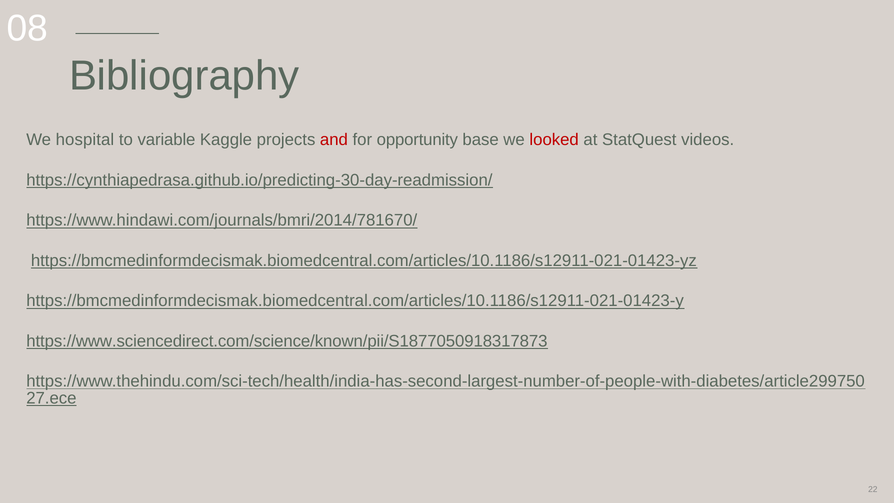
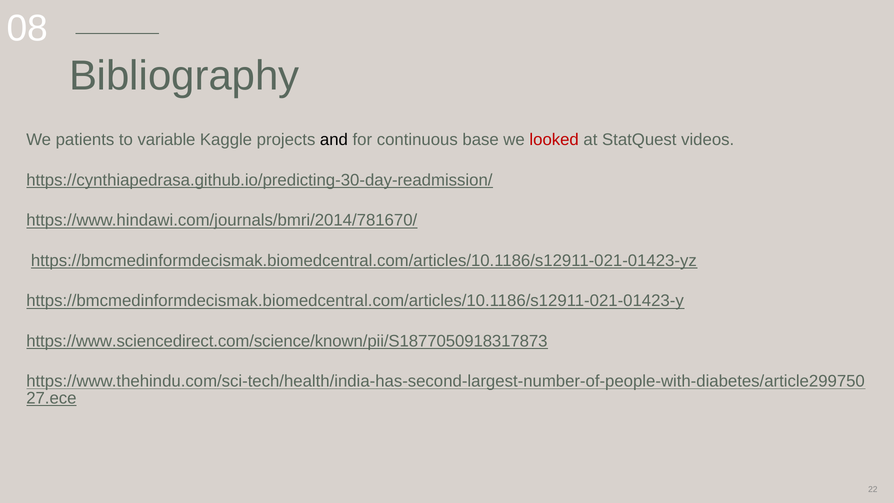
hospital: hospital -> patients (85, 140)
and colour: red -> black (334, 140)
opportunity: opportunity -> continuous (417, 140)
